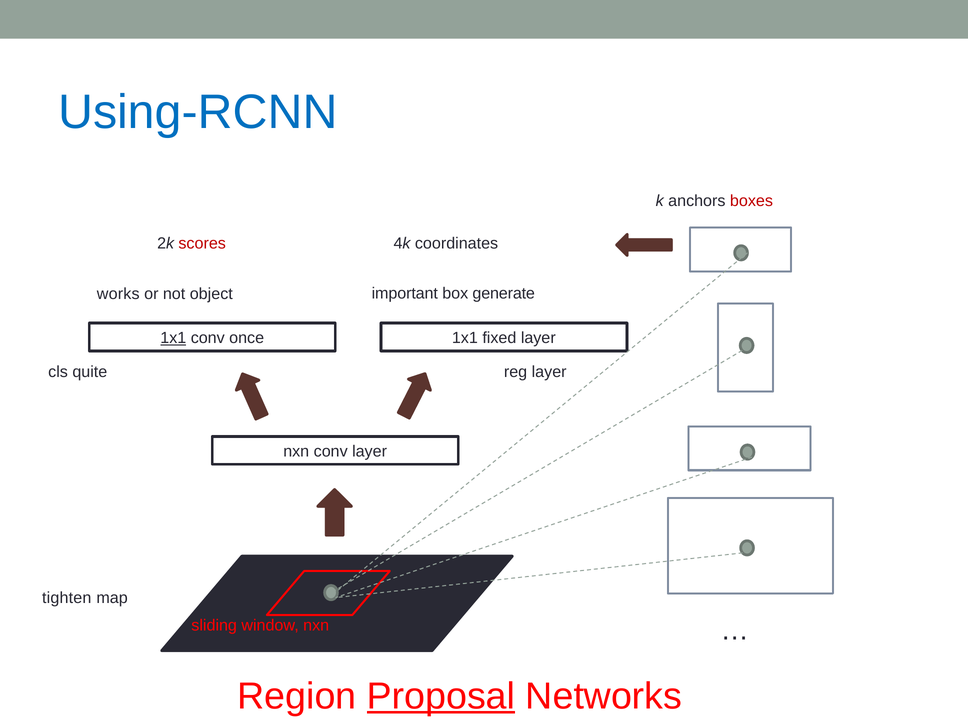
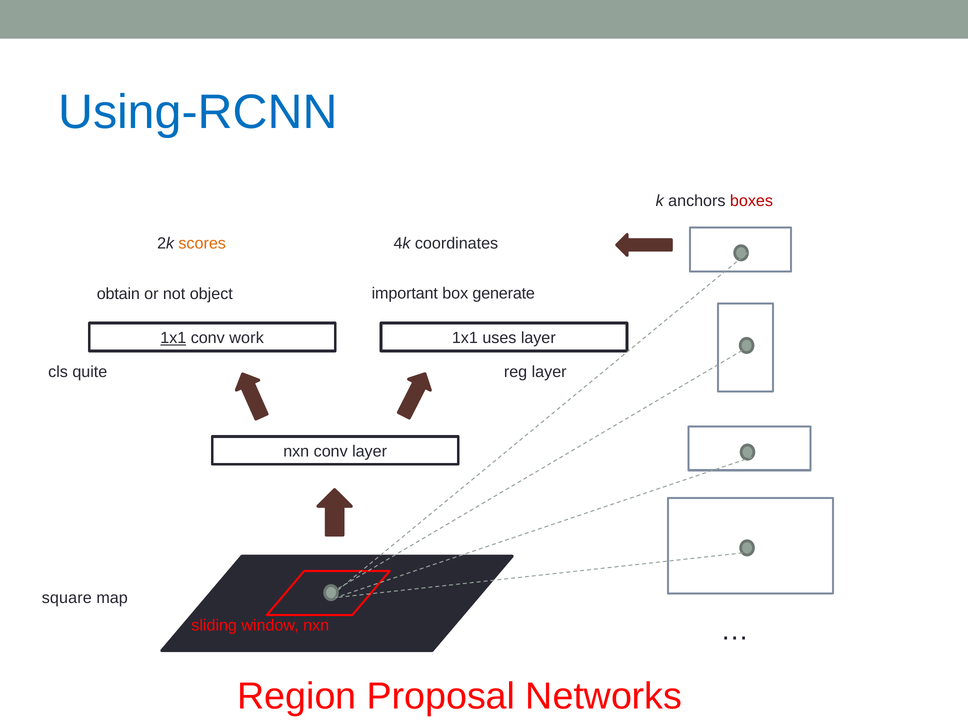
scores colour: red -> orange (202, 244)
works: works -> obtain (118, 294)
once: once -> work (247, 338)
fixed: fixed -> uses (499, 338)
tighten: tighten -> square (67, 598)
Proposal underline: present -> none (441, 696)
